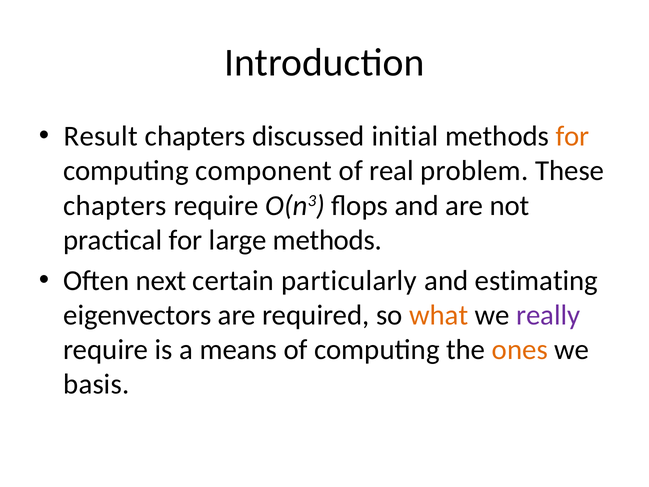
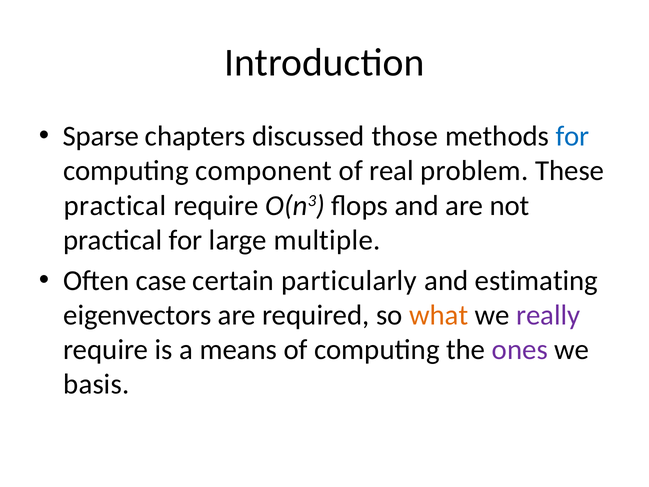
Result: Result -> Sparse (101, 136)
initial: initial -> those (405, 136)
for colour: orange -> blue (573, 136)
chapters: chapters -> practical (115, 205)
large methods: methods -> multiple (327, 240)
next: next -> case (161, 280)
ones colour: orange -> purple (520, 350)
